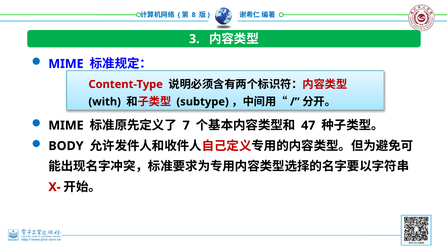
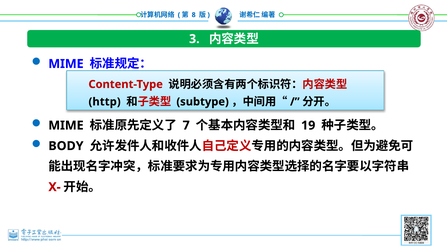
with: with -> http (105, 102)
47: 47 -> 19 (308, 125)
